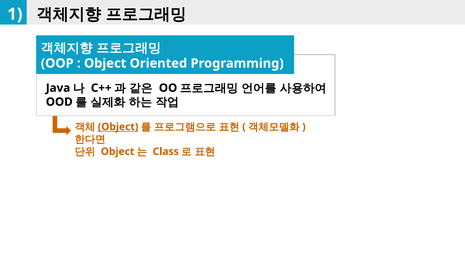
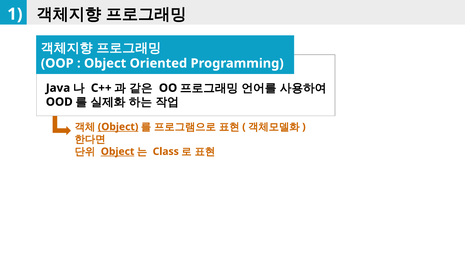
Object underline: none -> present (118, 152)
